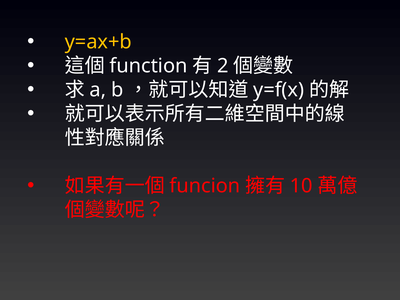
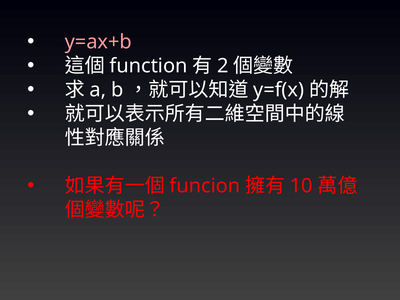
y=ax+b colour: yellow -> pink (98, 42)
